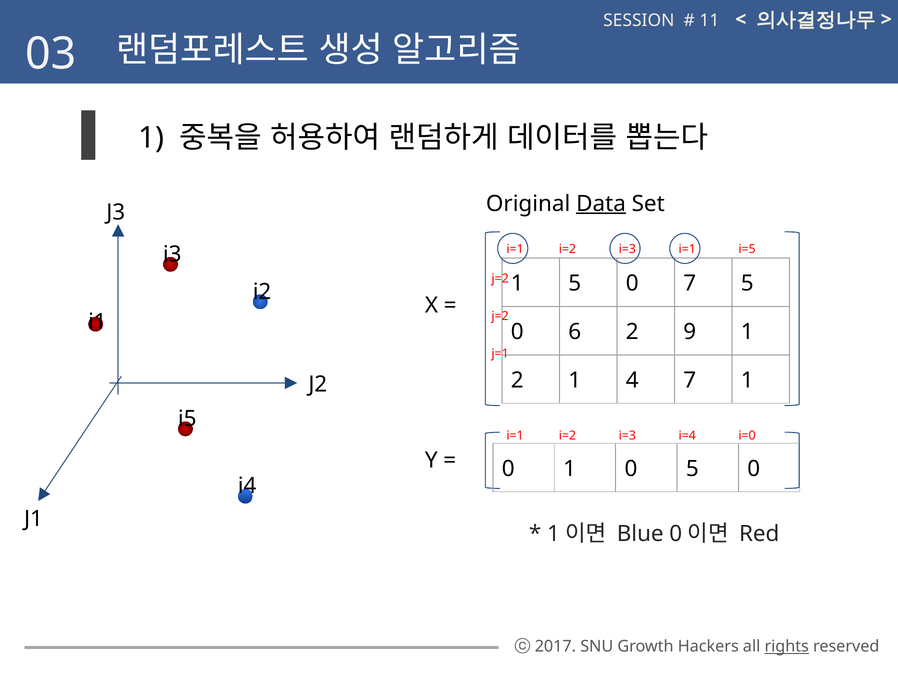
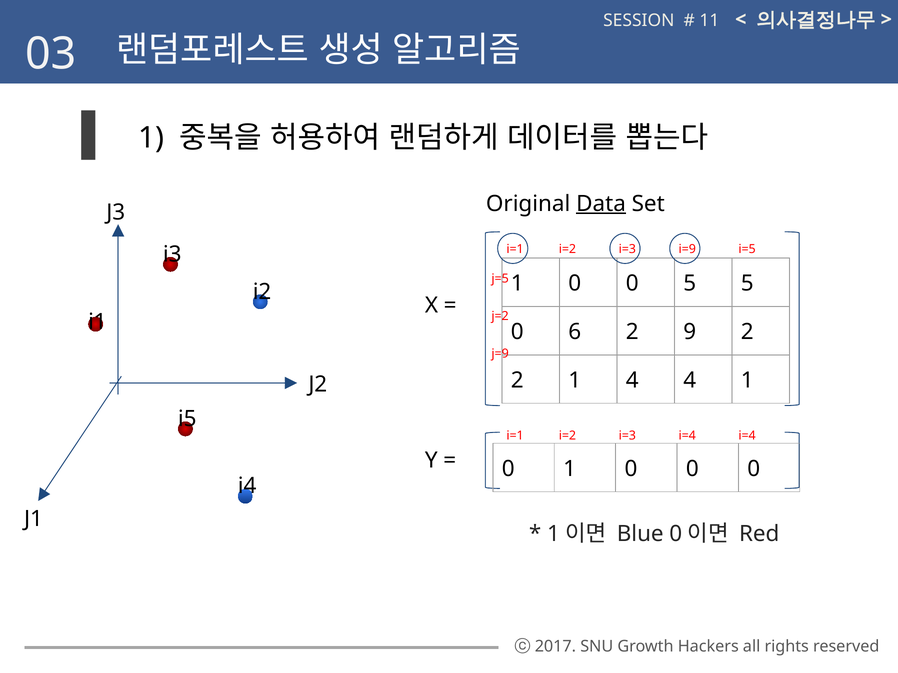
i=3 i=1: i=1 -> i=9 (687, 249)
j=2: j=2 -> j=5 (500, 279)
5: 5 -> 0 (575, 284)
0 7: 7 -> 5 (690, 284)
9 1: 1 -> 2 (747, 332)
j=1: j=1 -> j=9 (500, 354)
4 7: 7 -> 4 (690, 381)
i=4 i=0: i=0 -> i=4 (747, 436)
0 1 0 5: 5 -> 0 (692, 469)
rights underline: present -> none (787, 647)
